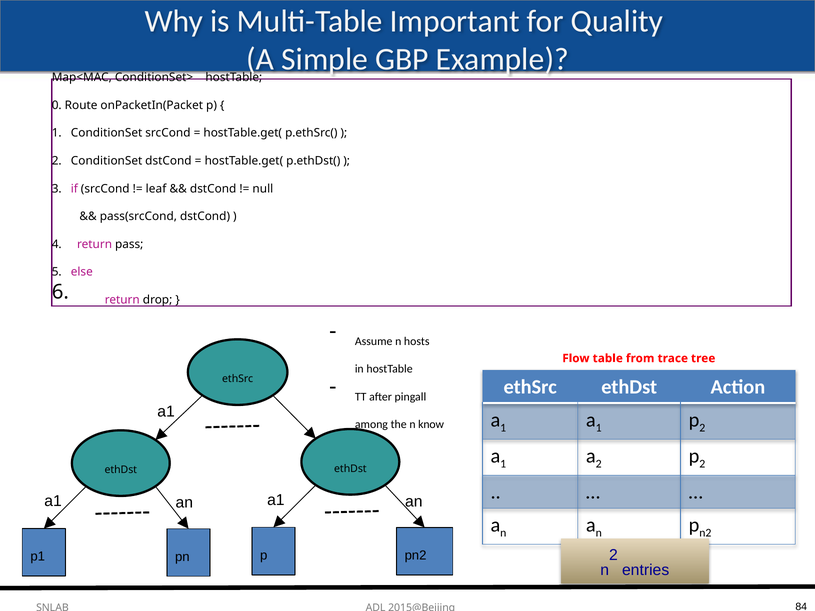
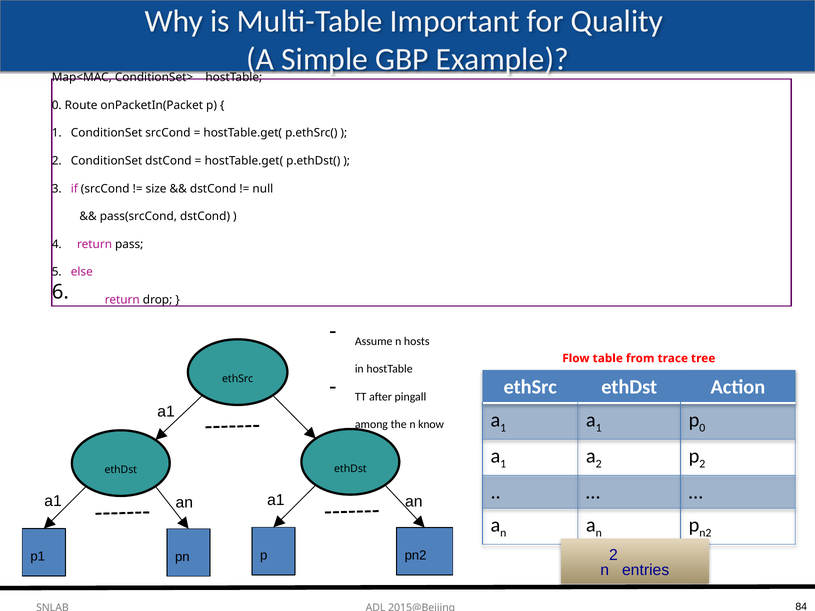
leaf: leaf -> size (156, 189)
1 p 2: 2 -> 0 (702, 428)
